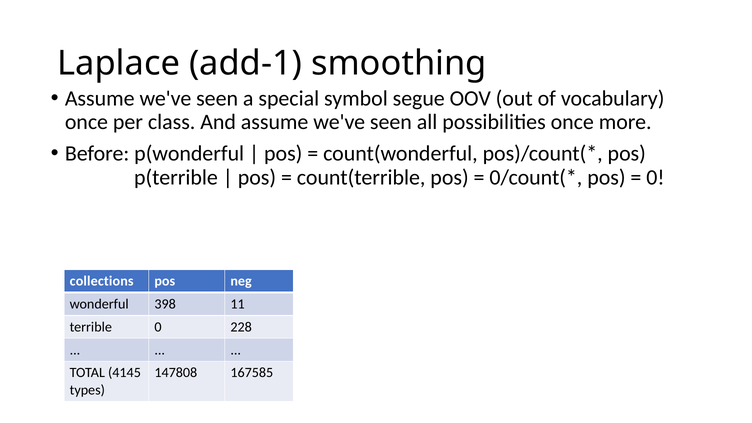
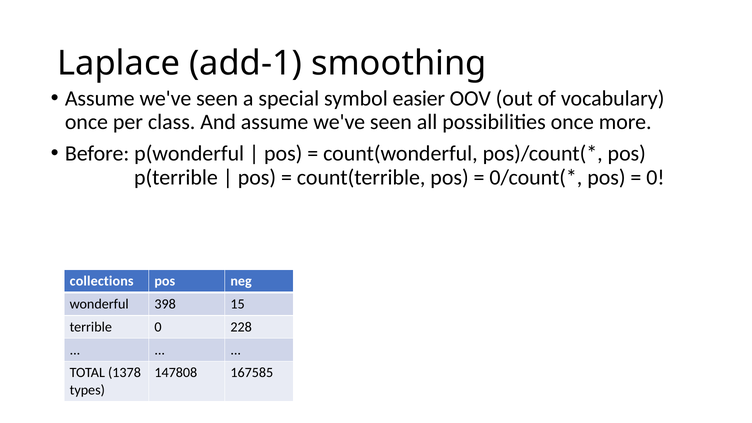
segue: segue -> easier (419, 98)
11: 11 -> 15 (238, 304)
4145: 4145 -> 1378 (124, 373)
